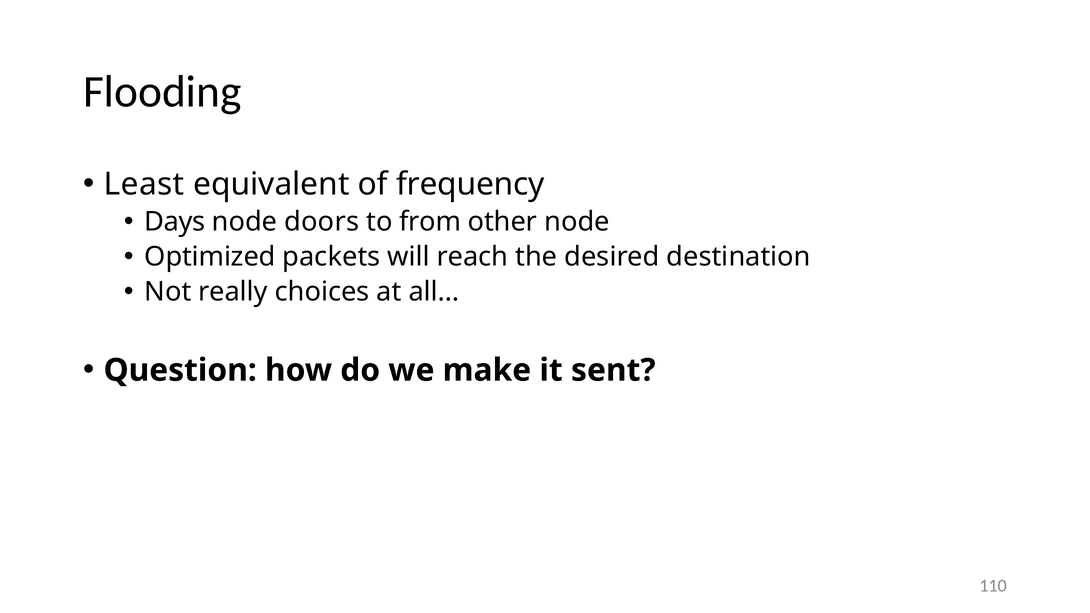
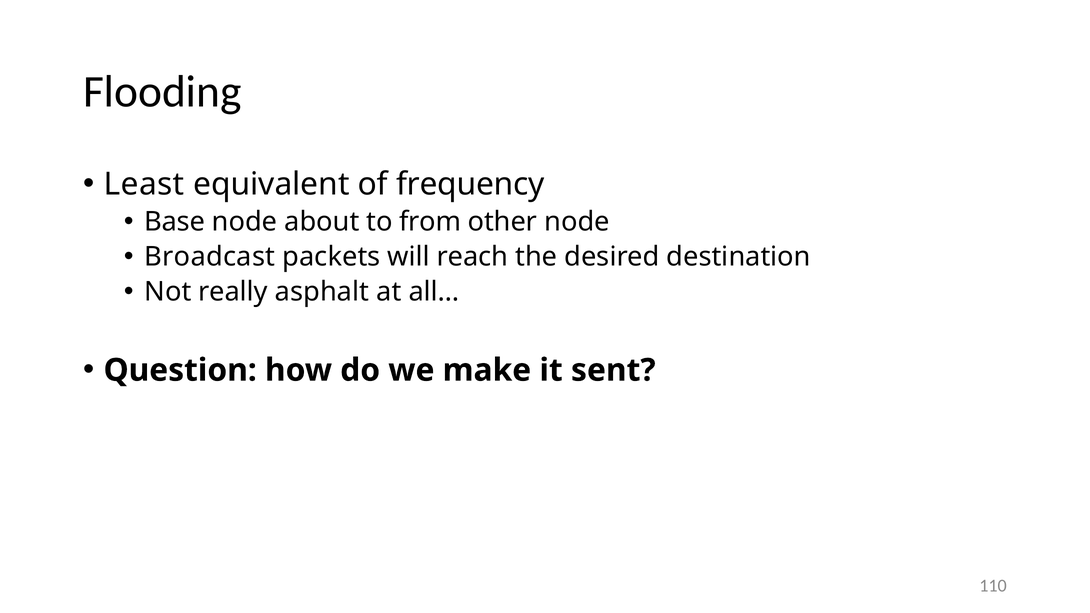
Days: Days -> Base (175, 222)
doors: doors -> about (322, 222)
Optimized: Optimized -> Broadcast (210, 257)
choices: choices -> asphalt (322, 292)
